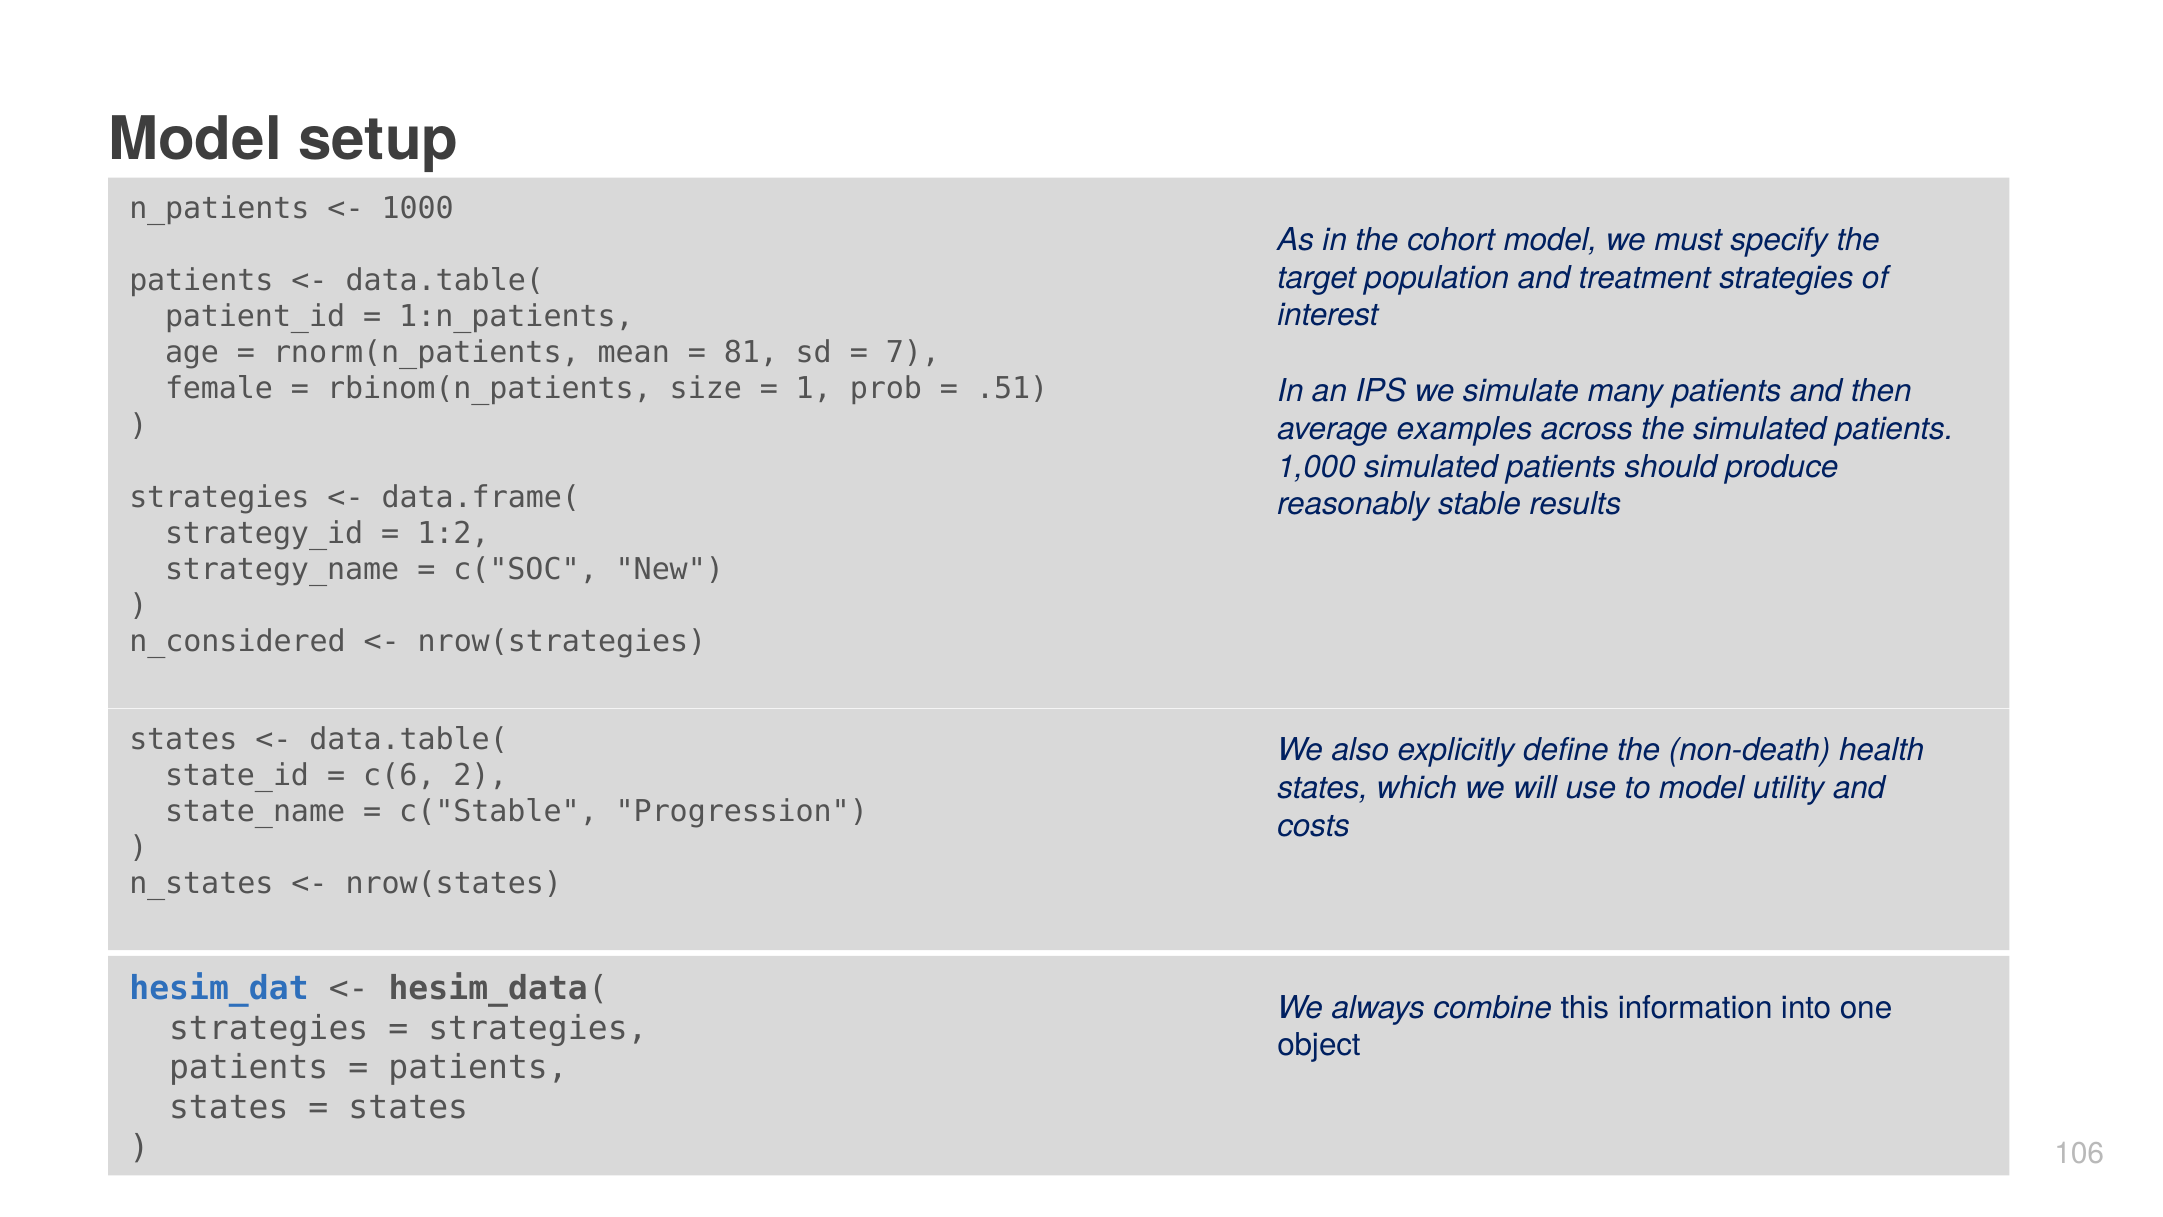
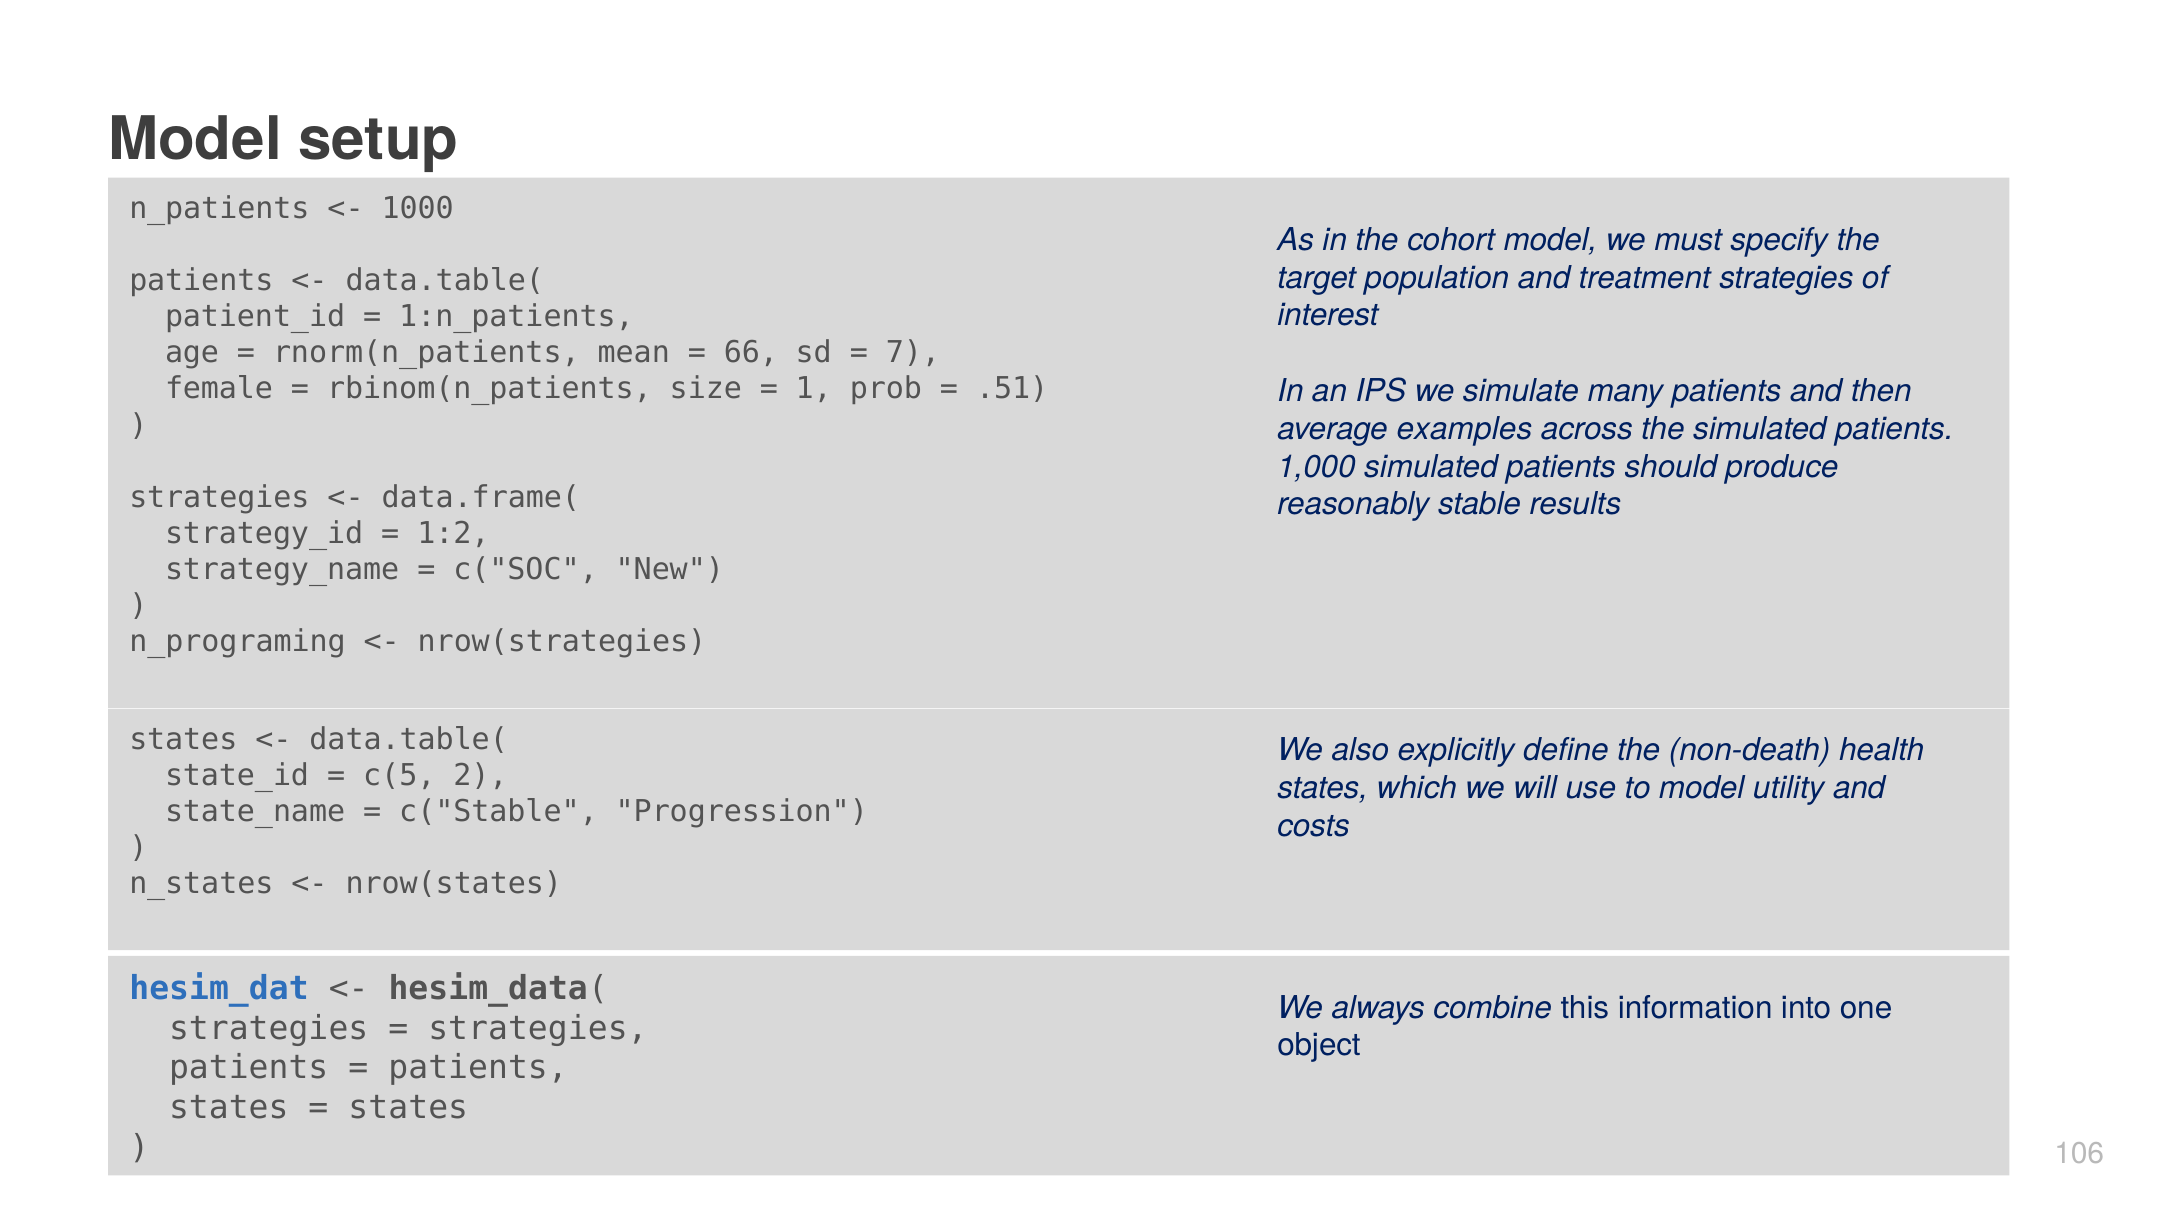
81: 81 -> 66 (751, 353)
n_considered: n_considered -> n_programing (238, 642)
c(6: c(6 -> c(5 (399, 775)
